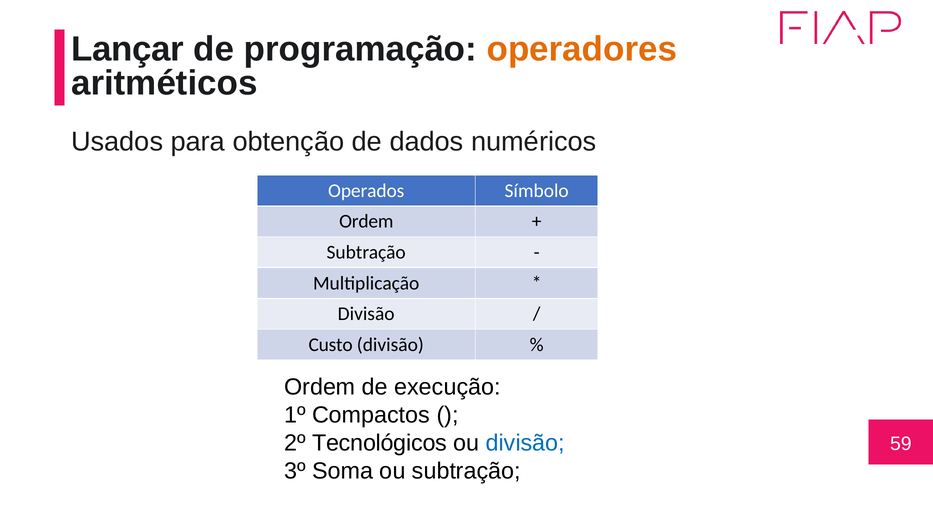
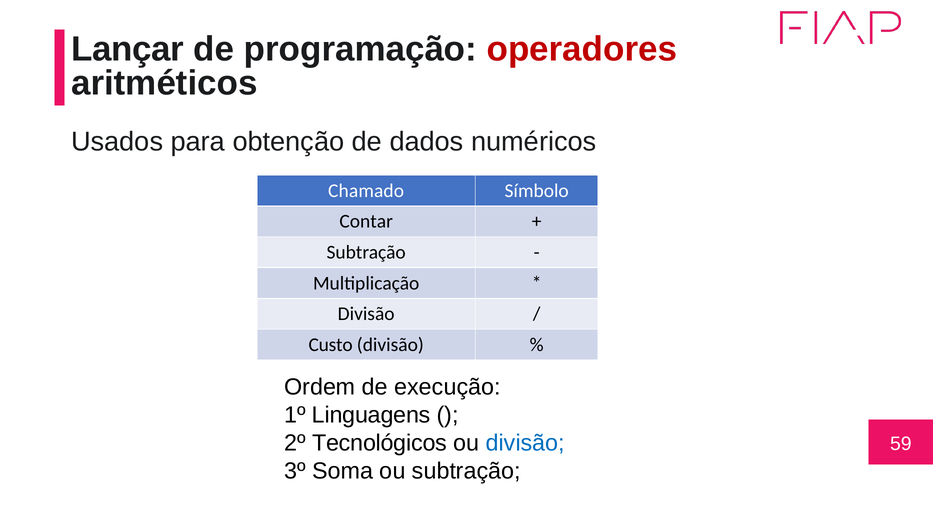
operadores colour: orange -> red (582, 49)
Operados: Operados -> Chamado (366, 191)
Ordem: Ordem -> Contar (366, 221)
Compactos: Compactos -> Linguagens (371, 415)
